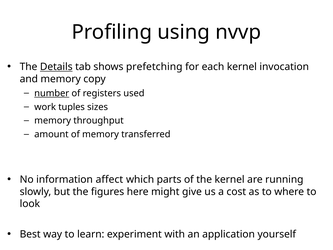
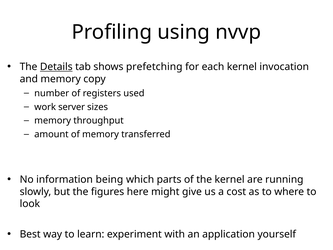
number underline: present -> none (52, 93)
tuples: tuples -> server (72, 107)
affect: affect -> being (109, 179)
